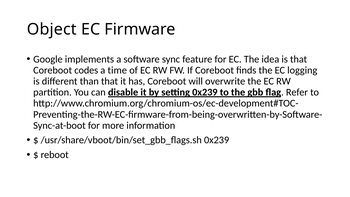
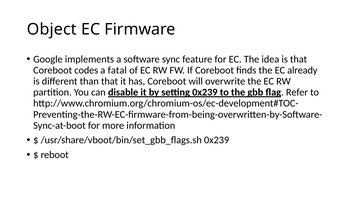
time: time -> fatal (117, 70)
logging: logging -> already (302, 70)
